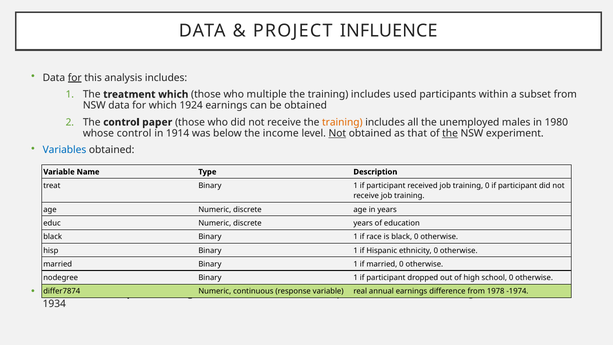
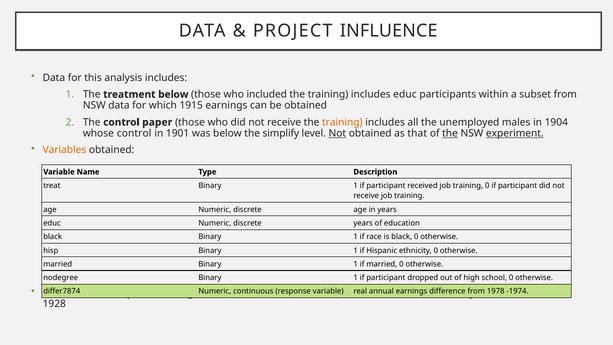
for underline: present -> none (75, 78)
treatment which: which -> below (173, 94)
who multiple: multiple -> included (267, 94)
includes used: used -> educ (405, 94)
1924: 1924 -> 1915 (191, 105)
1980: 1980 -> 1904 (556, 122)
1914: 1914 -> 1901 (178, 133)
income: income -> simplify (281, 133)
experiment underline: none -> present (515, 133)
Variables colour: blue -> orange (64, 150)
1934: 1934 -> 1928 (54, 304)
